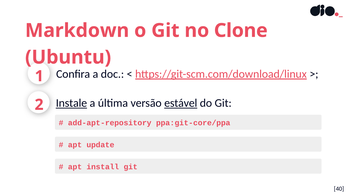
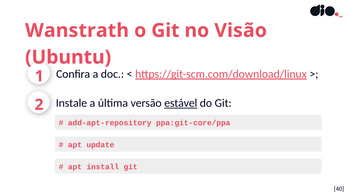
Markdown: Markdown -> Wanstrath (77, 31)
Clone: Clone -> Visão (241, 31)
Instale underline: present -> none (71, 103)
